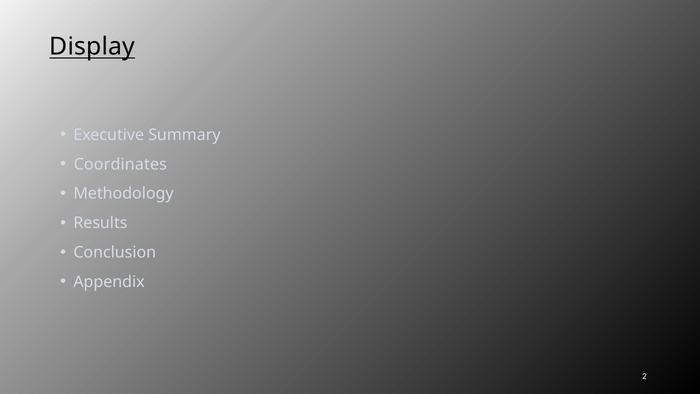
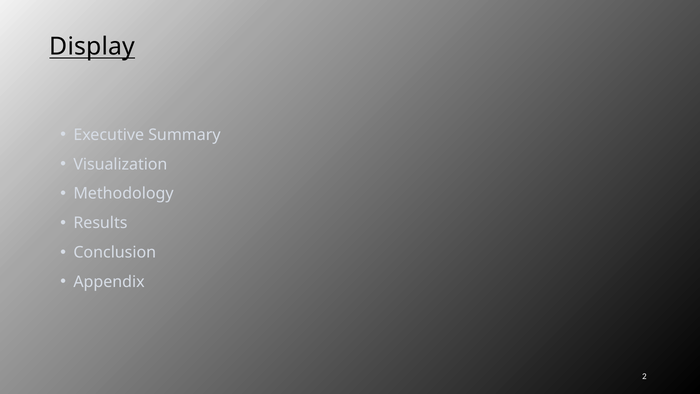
Coordinates: Coordinates -> Visualization (120, 164)
